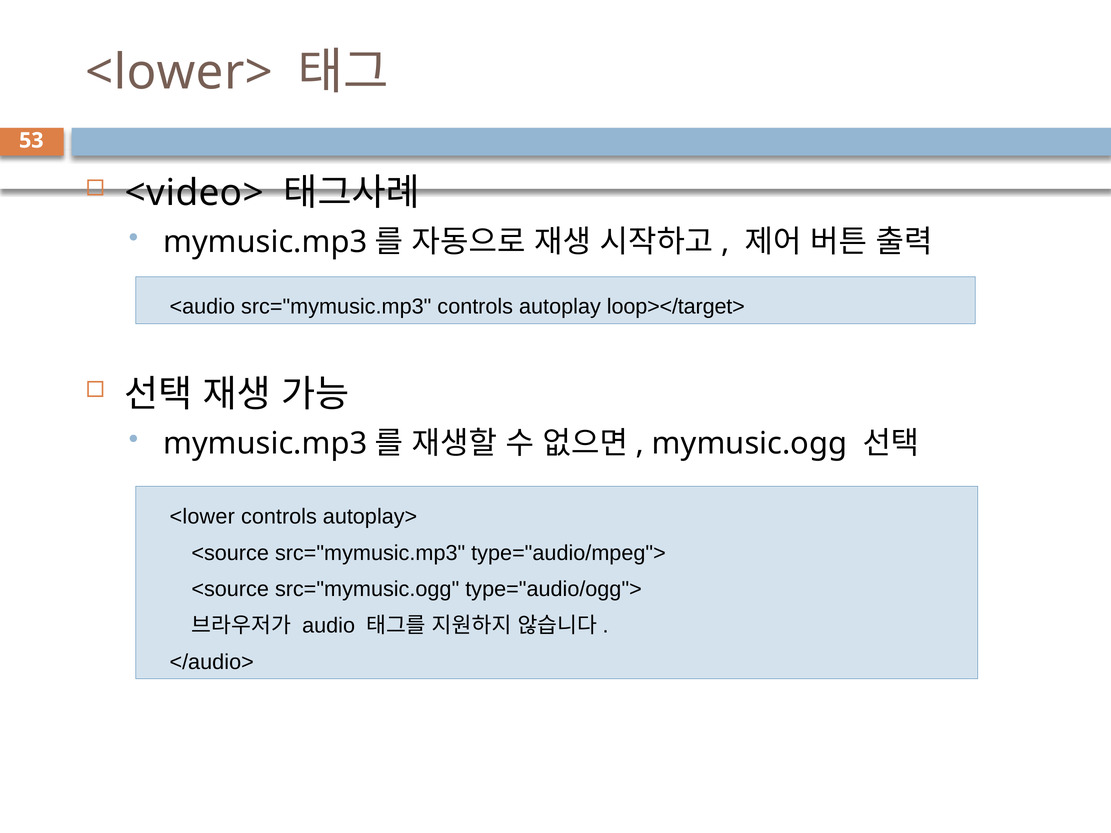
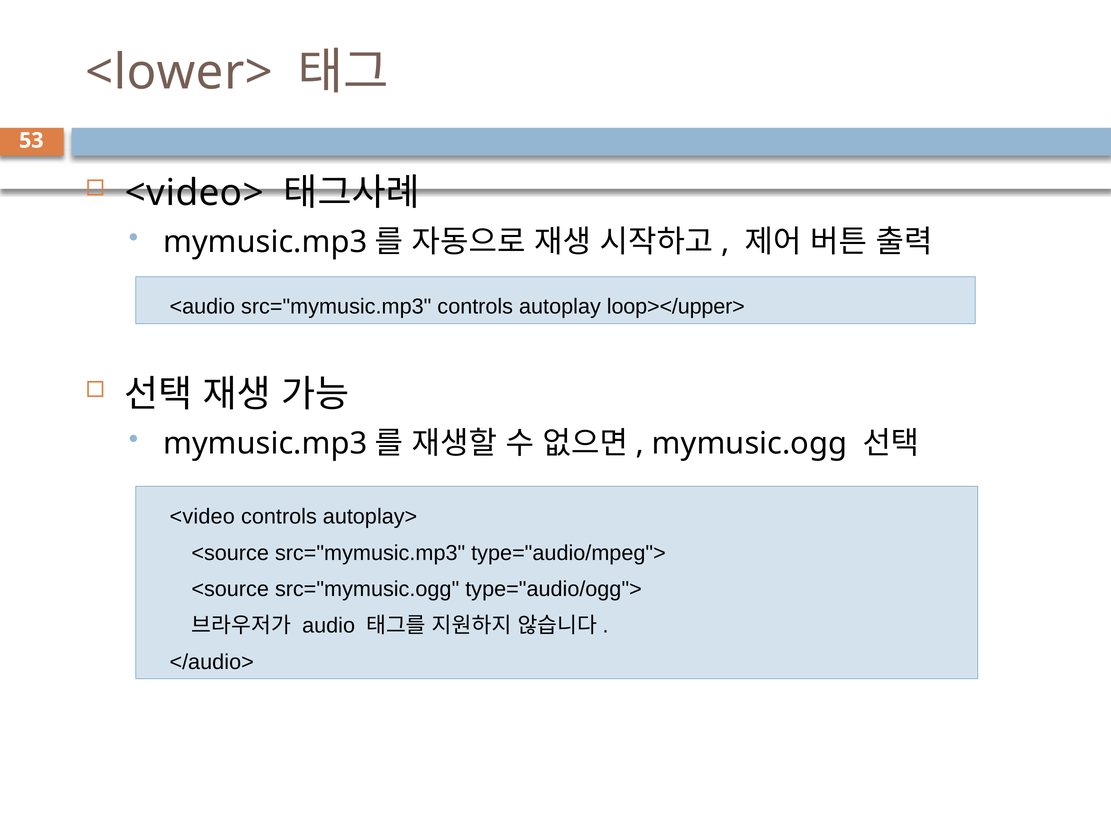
loop></target>: loop></target> -> loop></upper> (676, 307)
<lower: <lower -> <video (202, 517)
